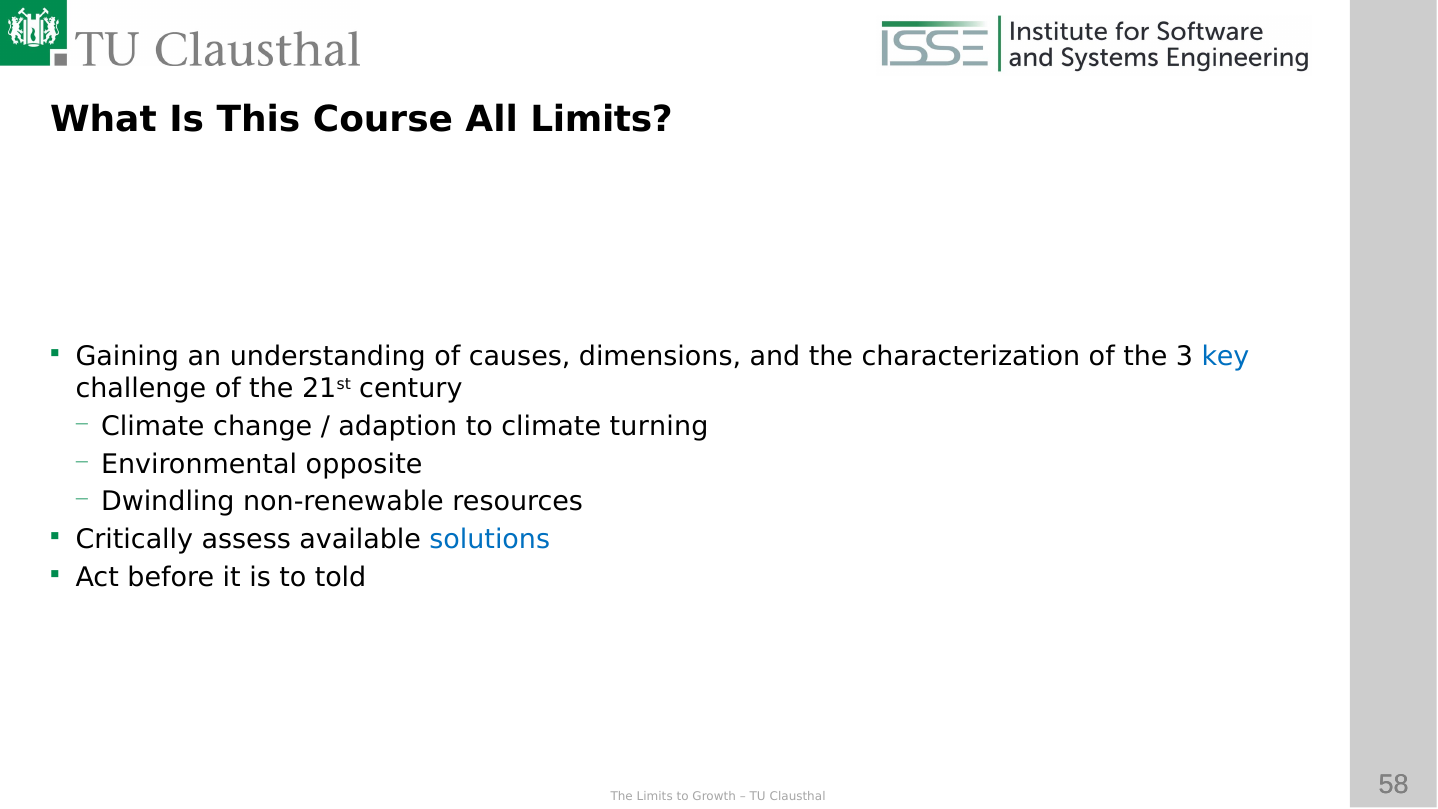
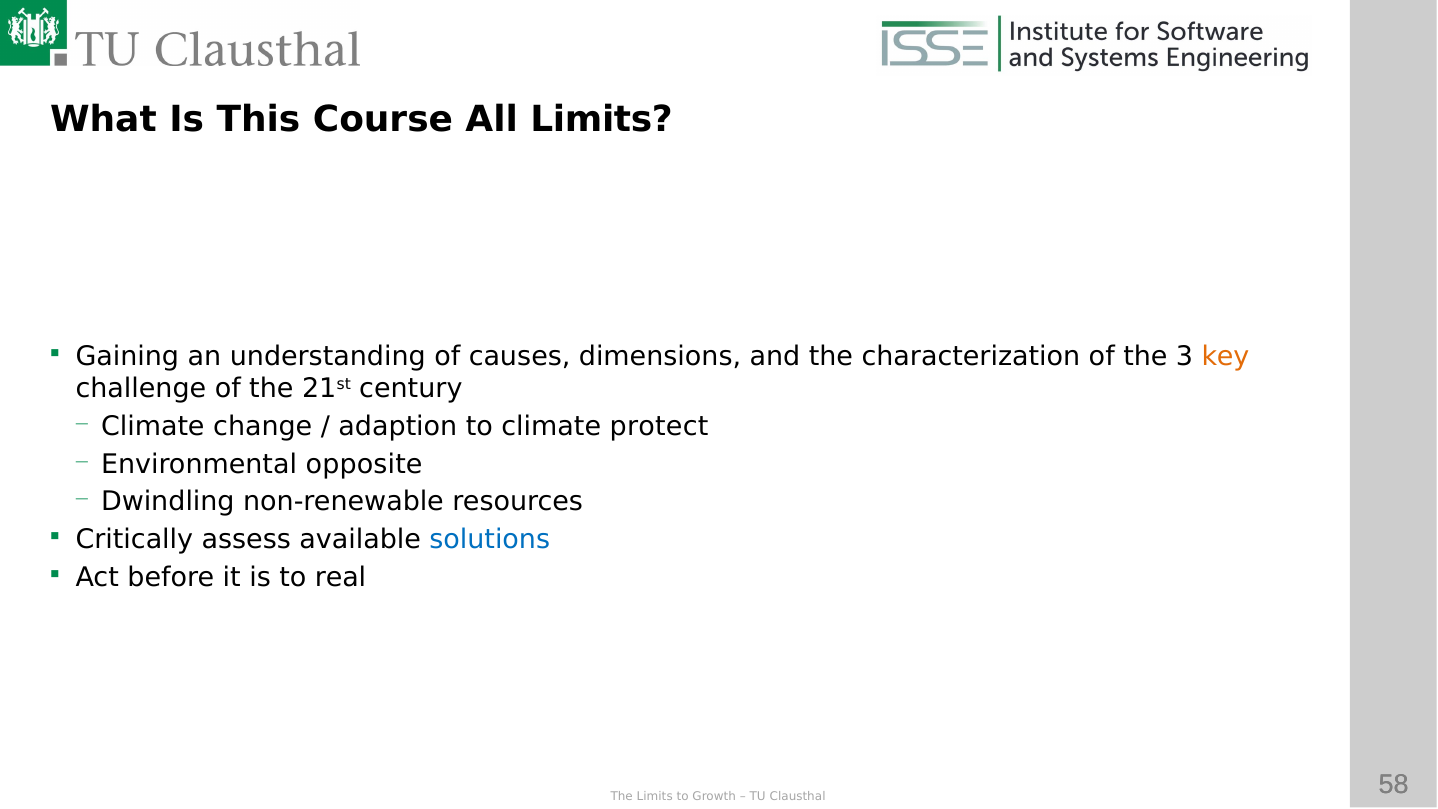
key colour: blue -> orange (1225, 356)
turning: turning -> protect (659, 426)
told: told -> real (341, 577)
